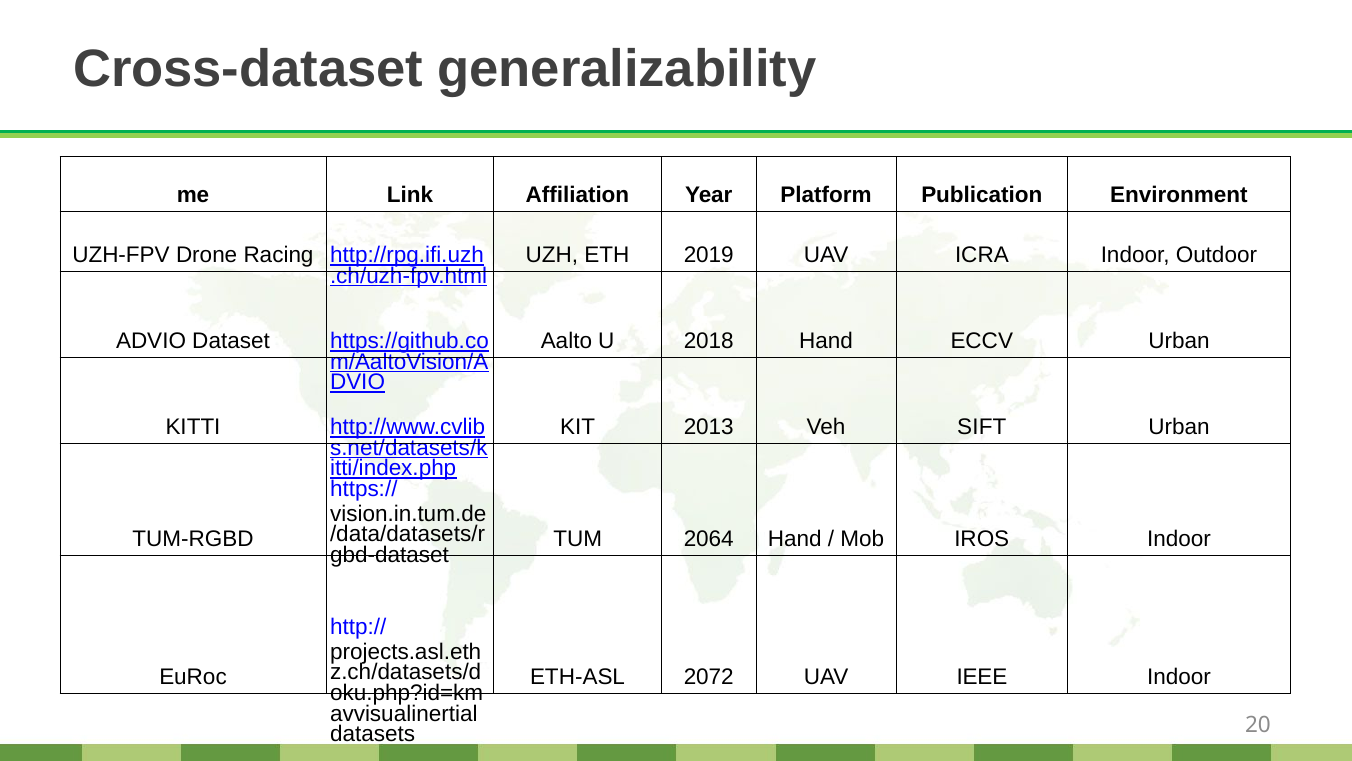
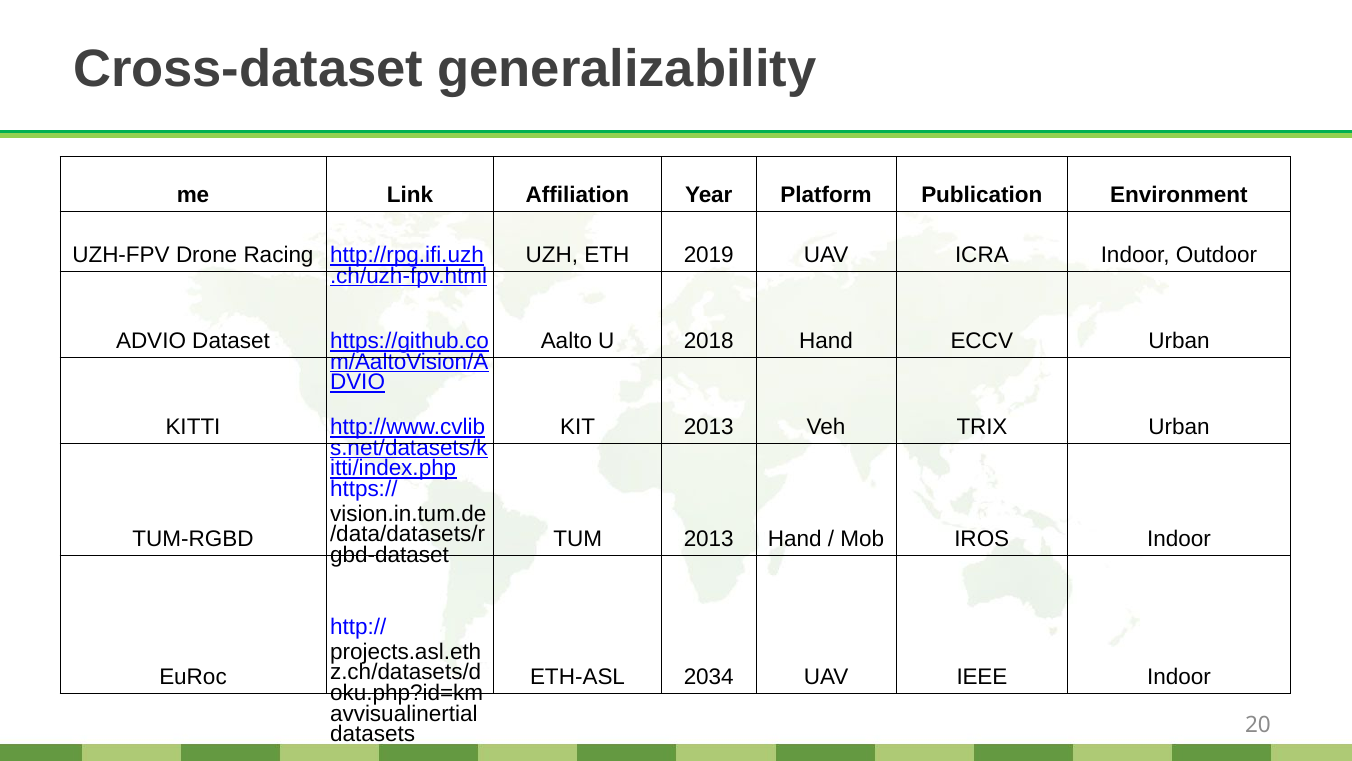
SIFT: SIFT -> TRIX (982, 427)
TUM 2064: 2064 -> 2013 (709, 539)
2072: 2072 -> 2034 (709, 677)
